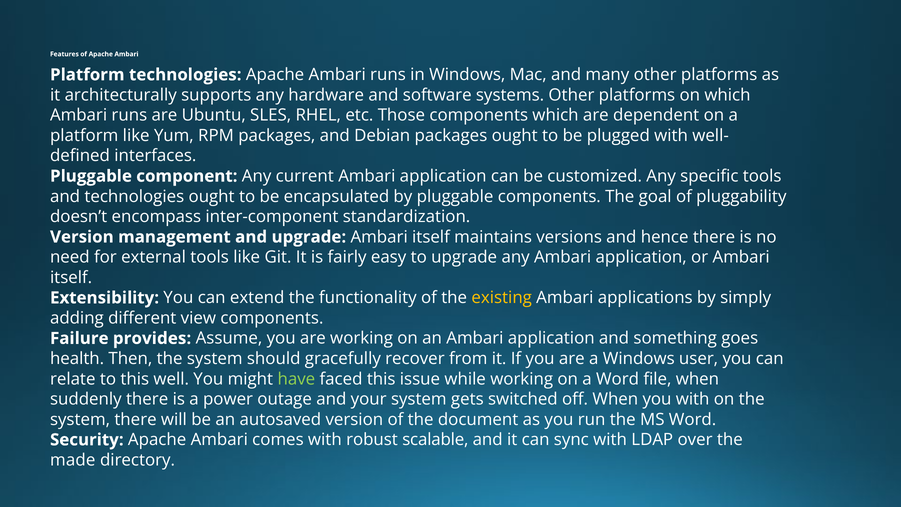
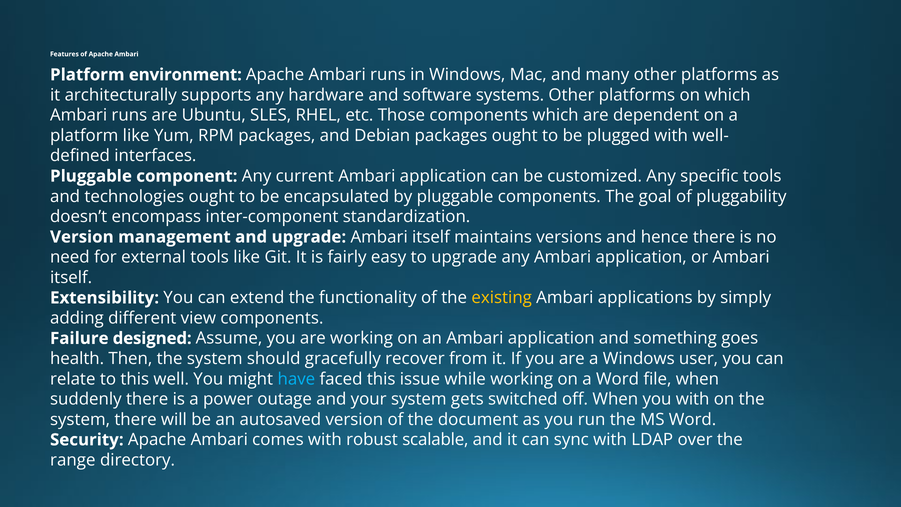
Platform technologies: technologies -> environment (185, 75)
provides: provides -> designed (152, 338)
have colour: light green -> light blue (296, 379)
made: made -> range (73, 460)
